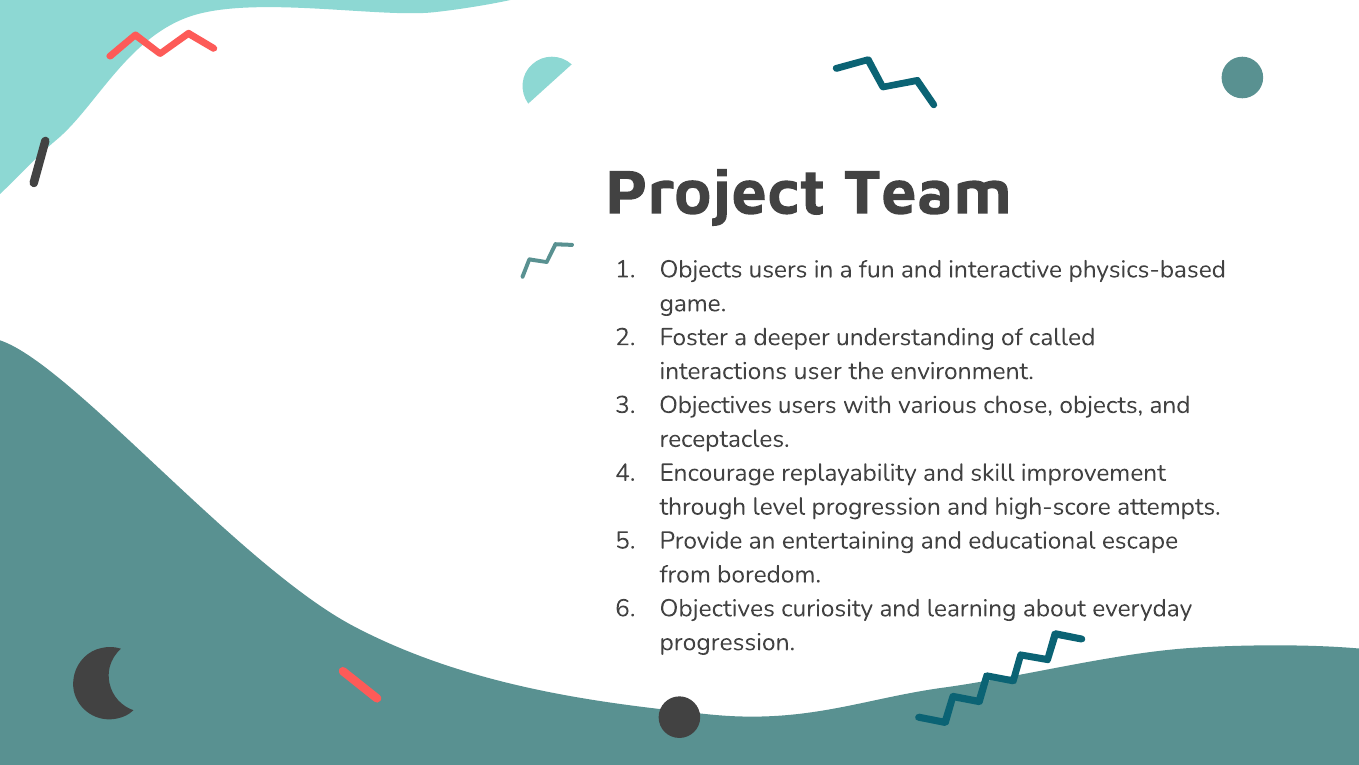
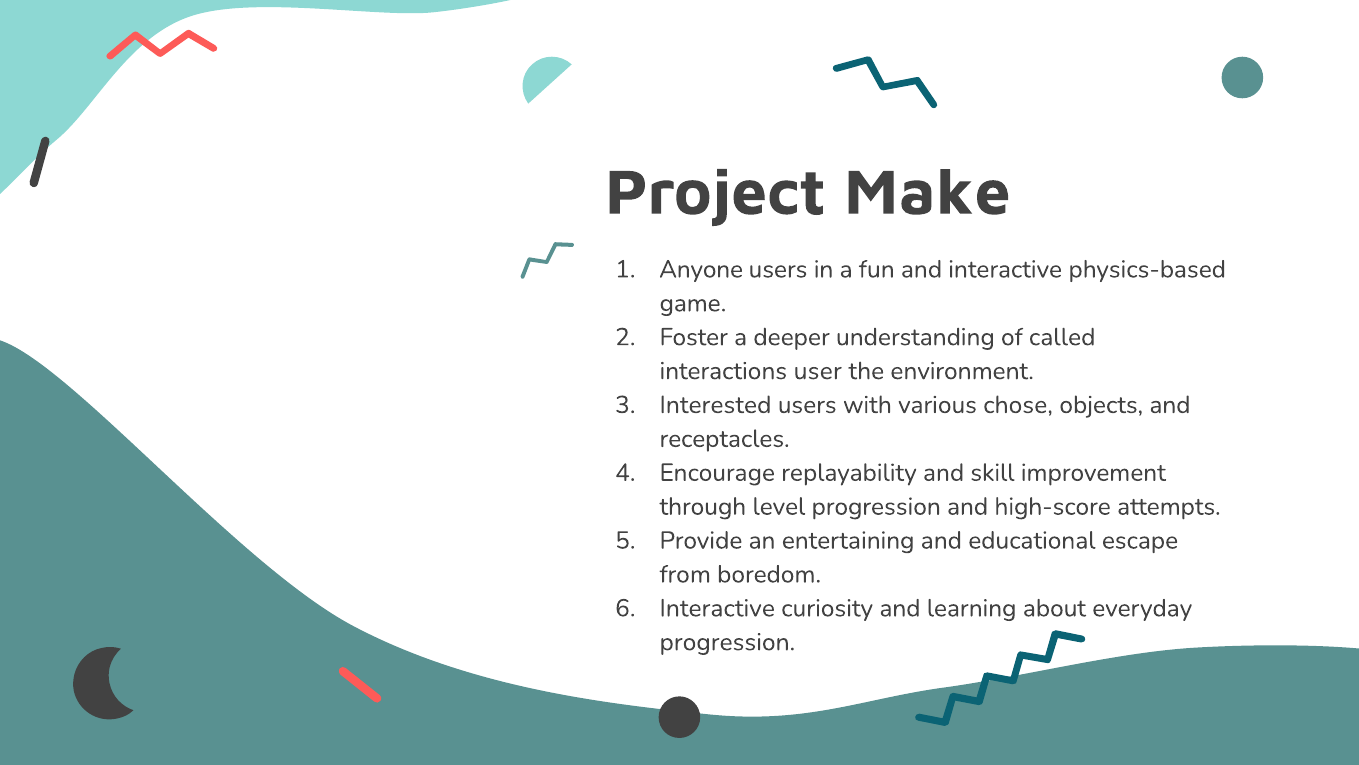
Team: Team -> Make (927, 192)
Objects: Objects -> Anyone (701, 269)
Objectives: Objectives -> Interested (715, 405)
Objectives: Objectives -> Interactive (717, 608)
